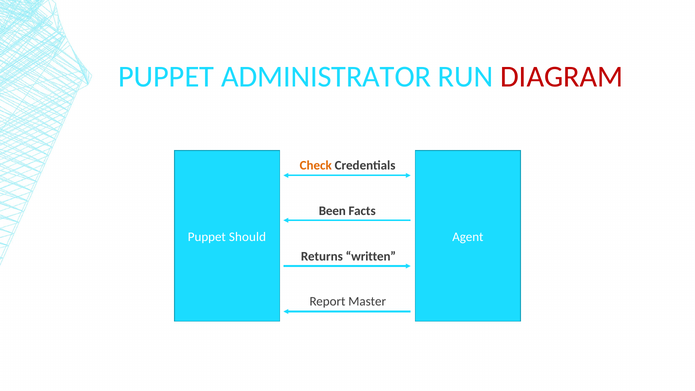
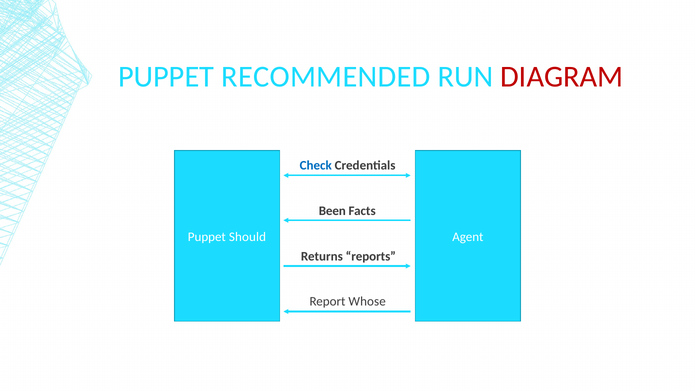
ADMINISTRATOR: ADMINISTRATOR -> RECOMMENDED (326, 77)
Check colour: orange -> blue (316, 166)
written: written -> reports (371, 256)
Master: Master -> Whose (367, 302)
